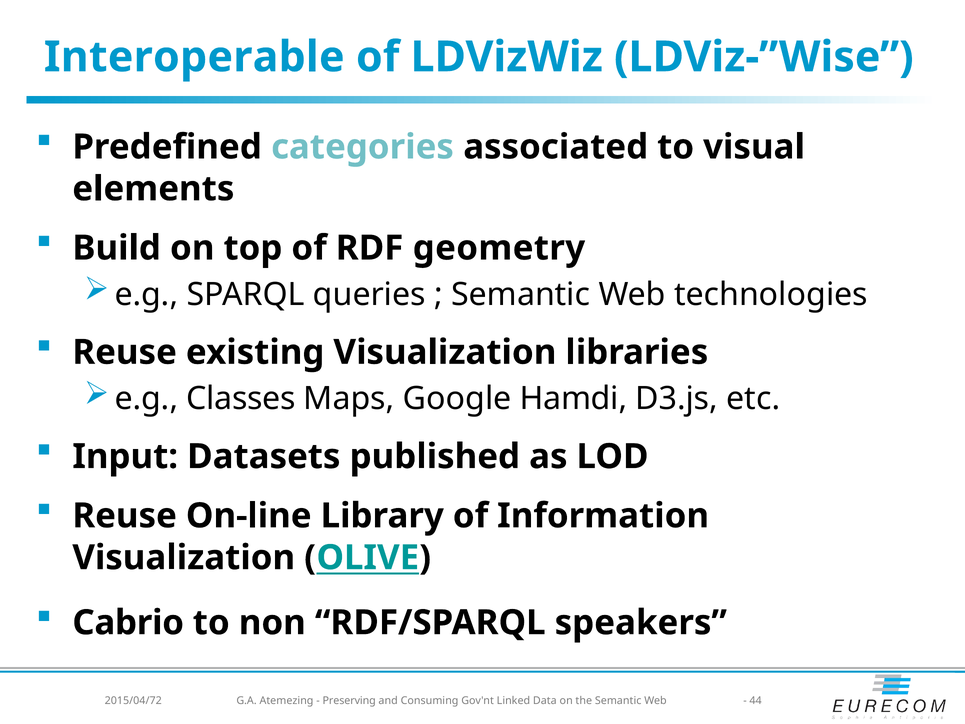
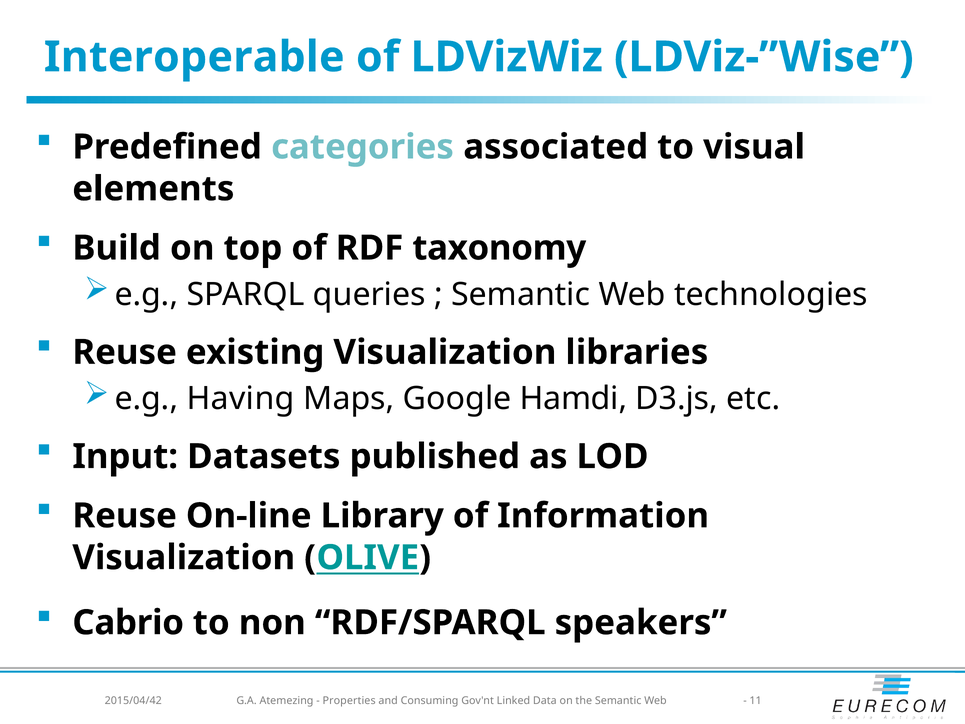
geometry: geometry -> taxonomy (499, 248)
Classes: Classes -> Having (241, 399)
2015/04/72: 2015/04/72 -> 2015/04/42 (133, 701)
Preserving: Preserving -> Properties (349, 701)
44: 44 -> 11 (756, 701)
